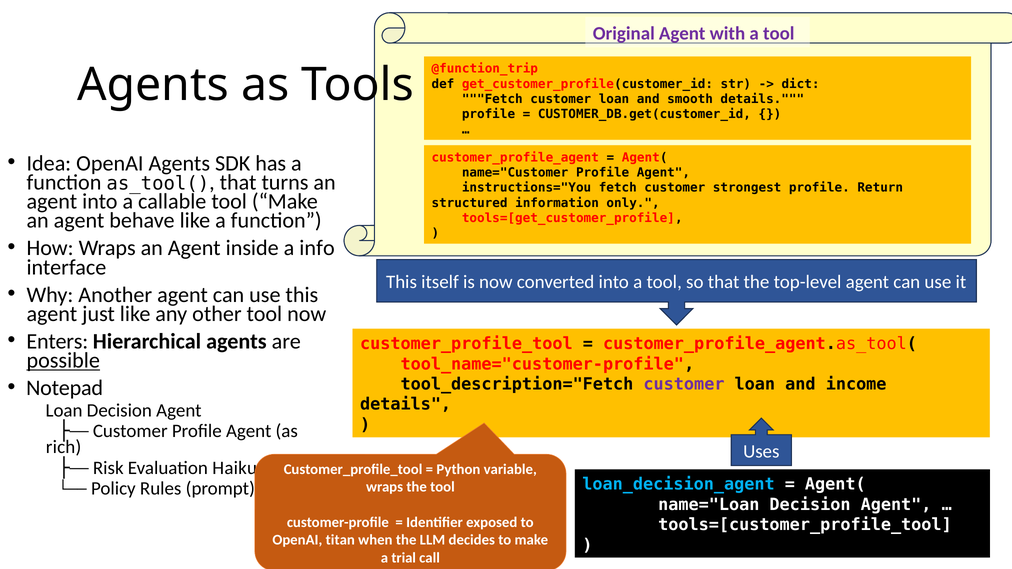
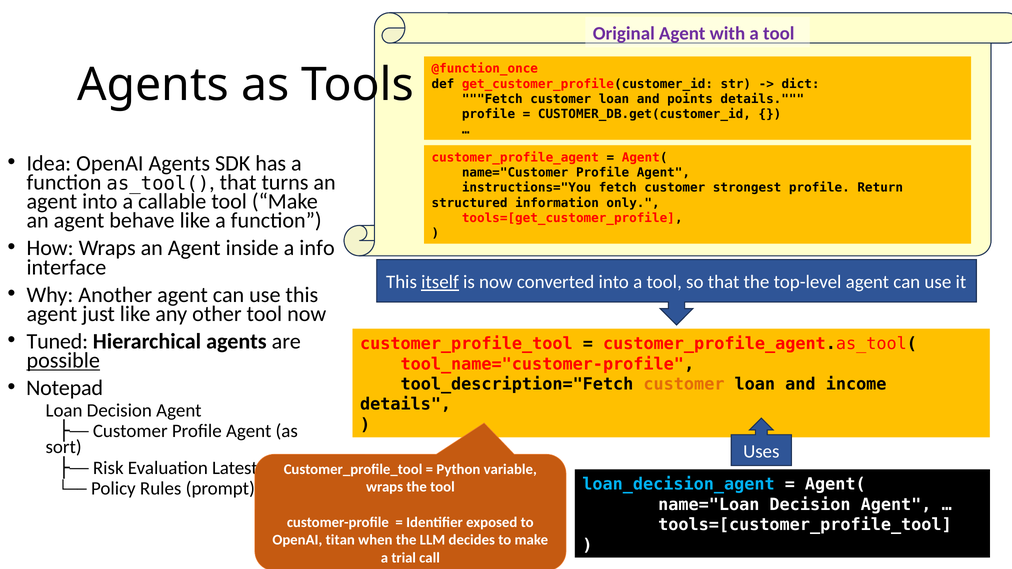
@function_trip: @function_trip -> @function_once (485, 69)
smooth: smooth -> points (690, 99)
itself underline: none -> present (440, 282)
Enters: Enters -> Tuned (57, 342)
customer colour: purple -> orange (684, 384)
rich: rich -> sort (64, 447)
Haiku: Haiku -> Latest (235, 468)
